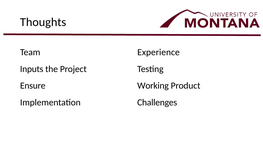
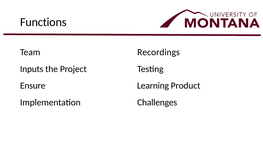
Thoughts: Thoughts -> Functions (43, 22)
Experience: Experience -> Recordings (159, 52)
Working: Working -> Learning (153, 86)
